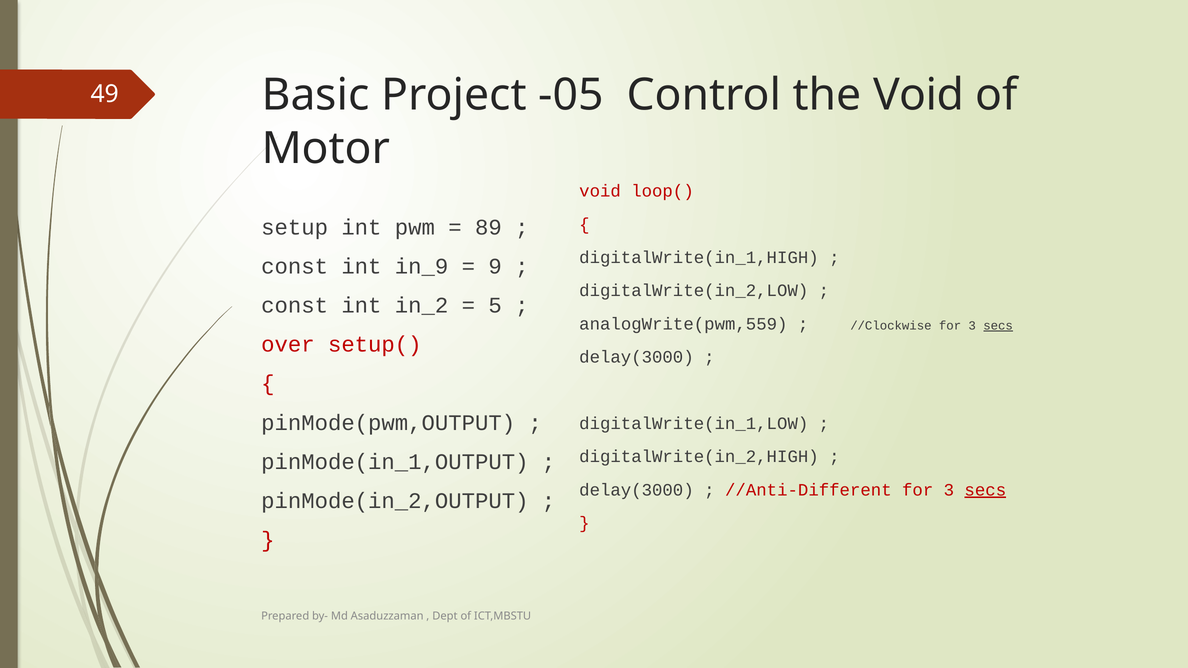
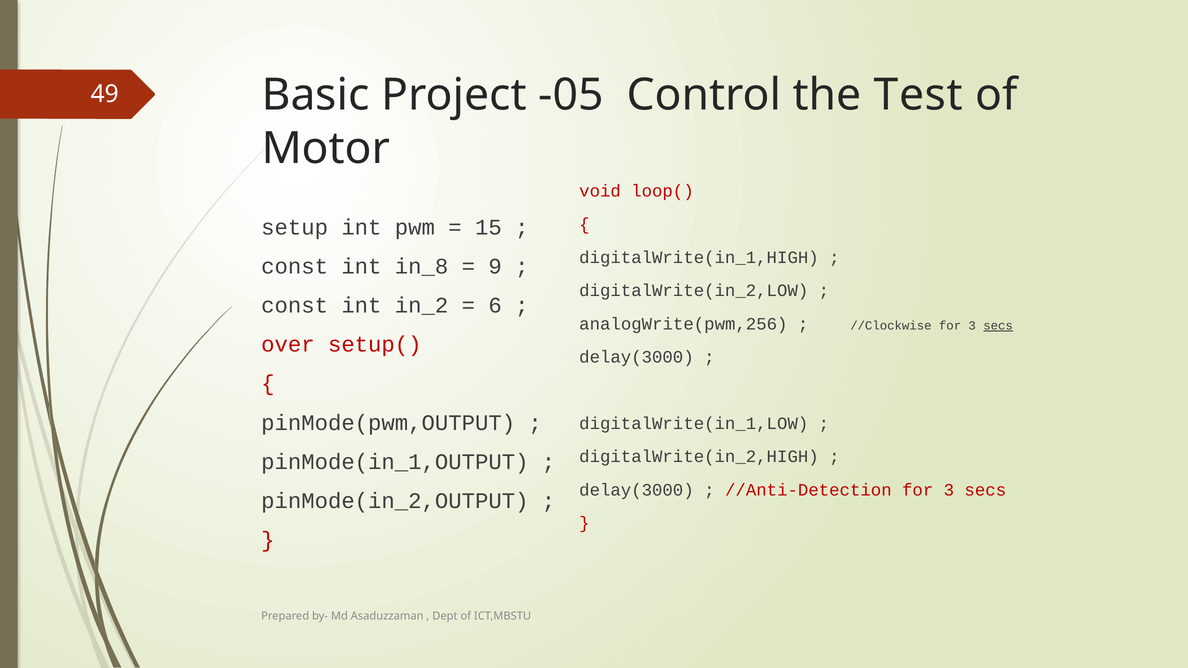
the Void: Void -> Test (918, 95)
89: 89 -> 15 (488, 227)
in_9: in_9 -> in_8 (422, 266)
5: 5 -> 6 (495, 306)
analogWrite(pwm,559: analogWrite(pwm,559 -> analogWrite(pwm,256 (683, 324)
//Anti-Different: //Anti-Different -> //Anti-Detection (808, 490)
secs underline: present -> none (985, 490)
